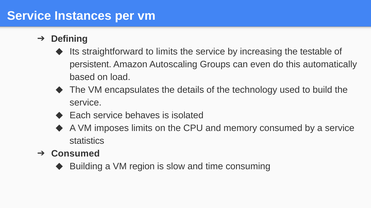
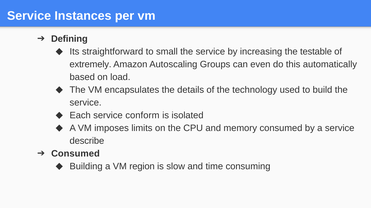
to limits: limits -> small (167, 52)
persistent: persistent -> extremely (90, 65)
behaves: behaves -> conform (142, 116)
statistics: statistics -> describe (87, 141)
